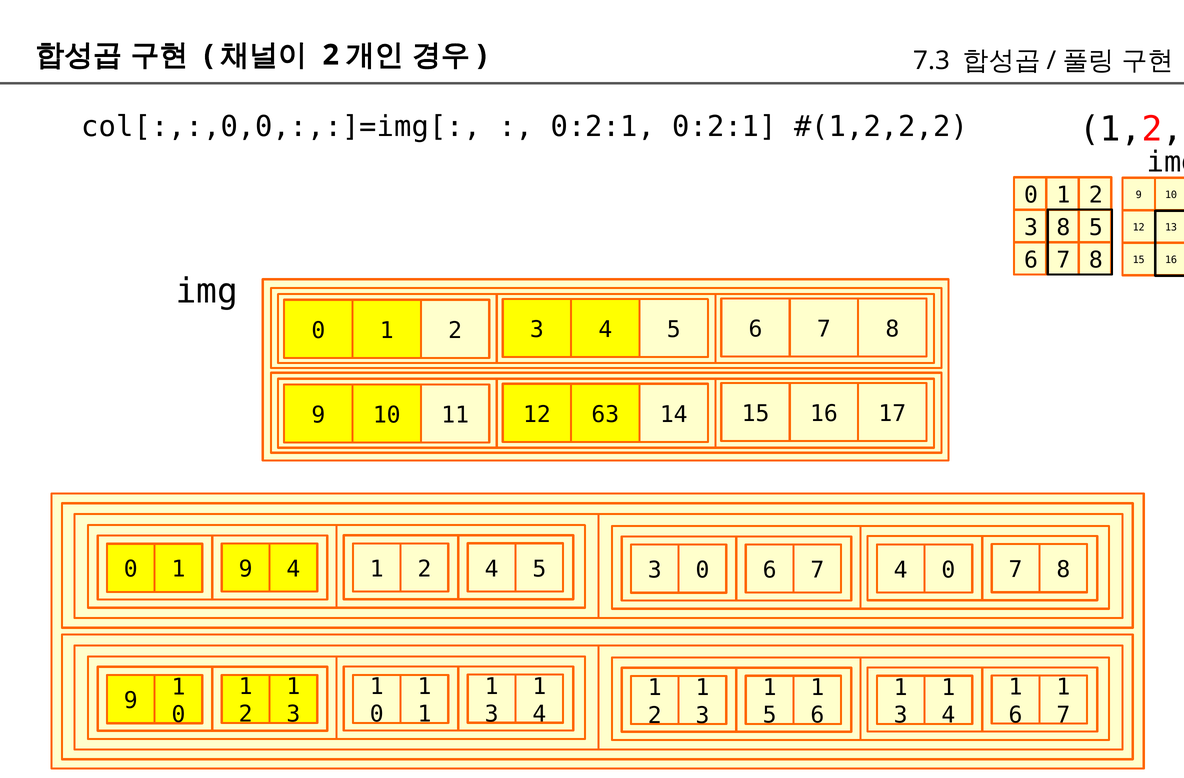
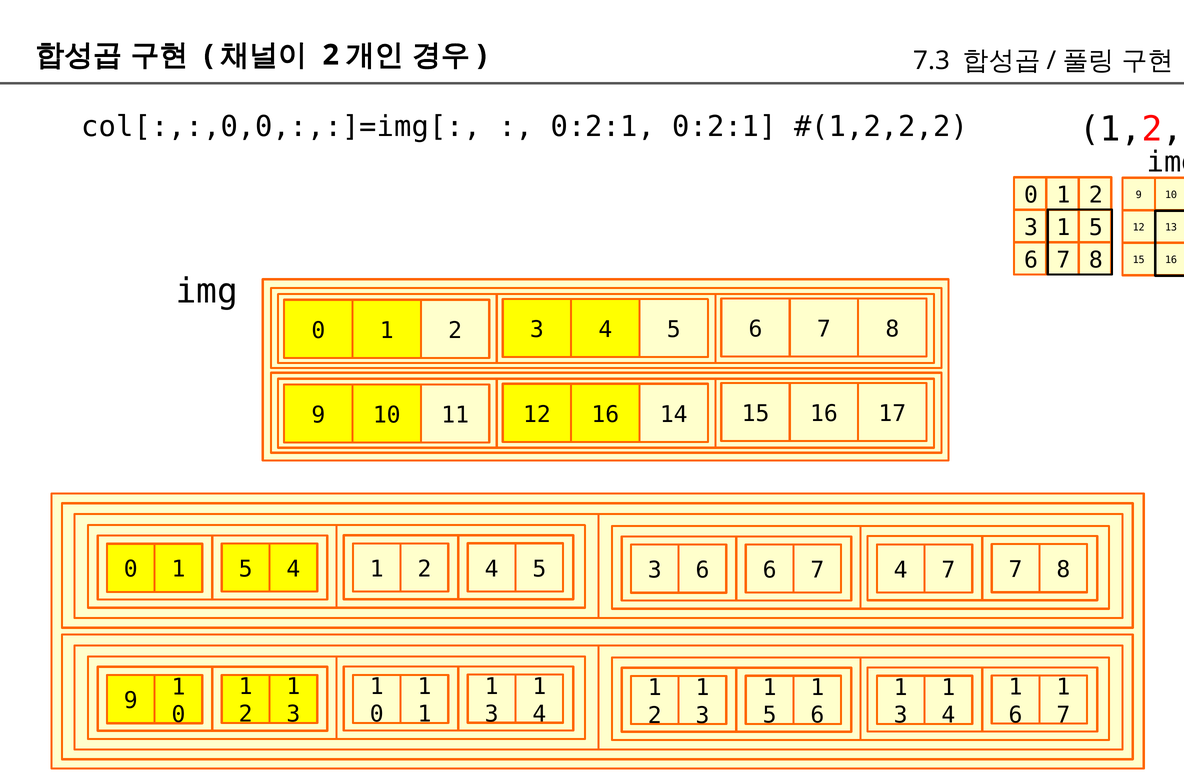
8: 8 -> 1 (1063, 227)
12 63: 63 -> 16 (605, 414)
0 1 9: 9 -> 5 (246, 569)
3 0: 0 -> 6 (702, 570)
4 0: 0 -> 7 (948, 570)
